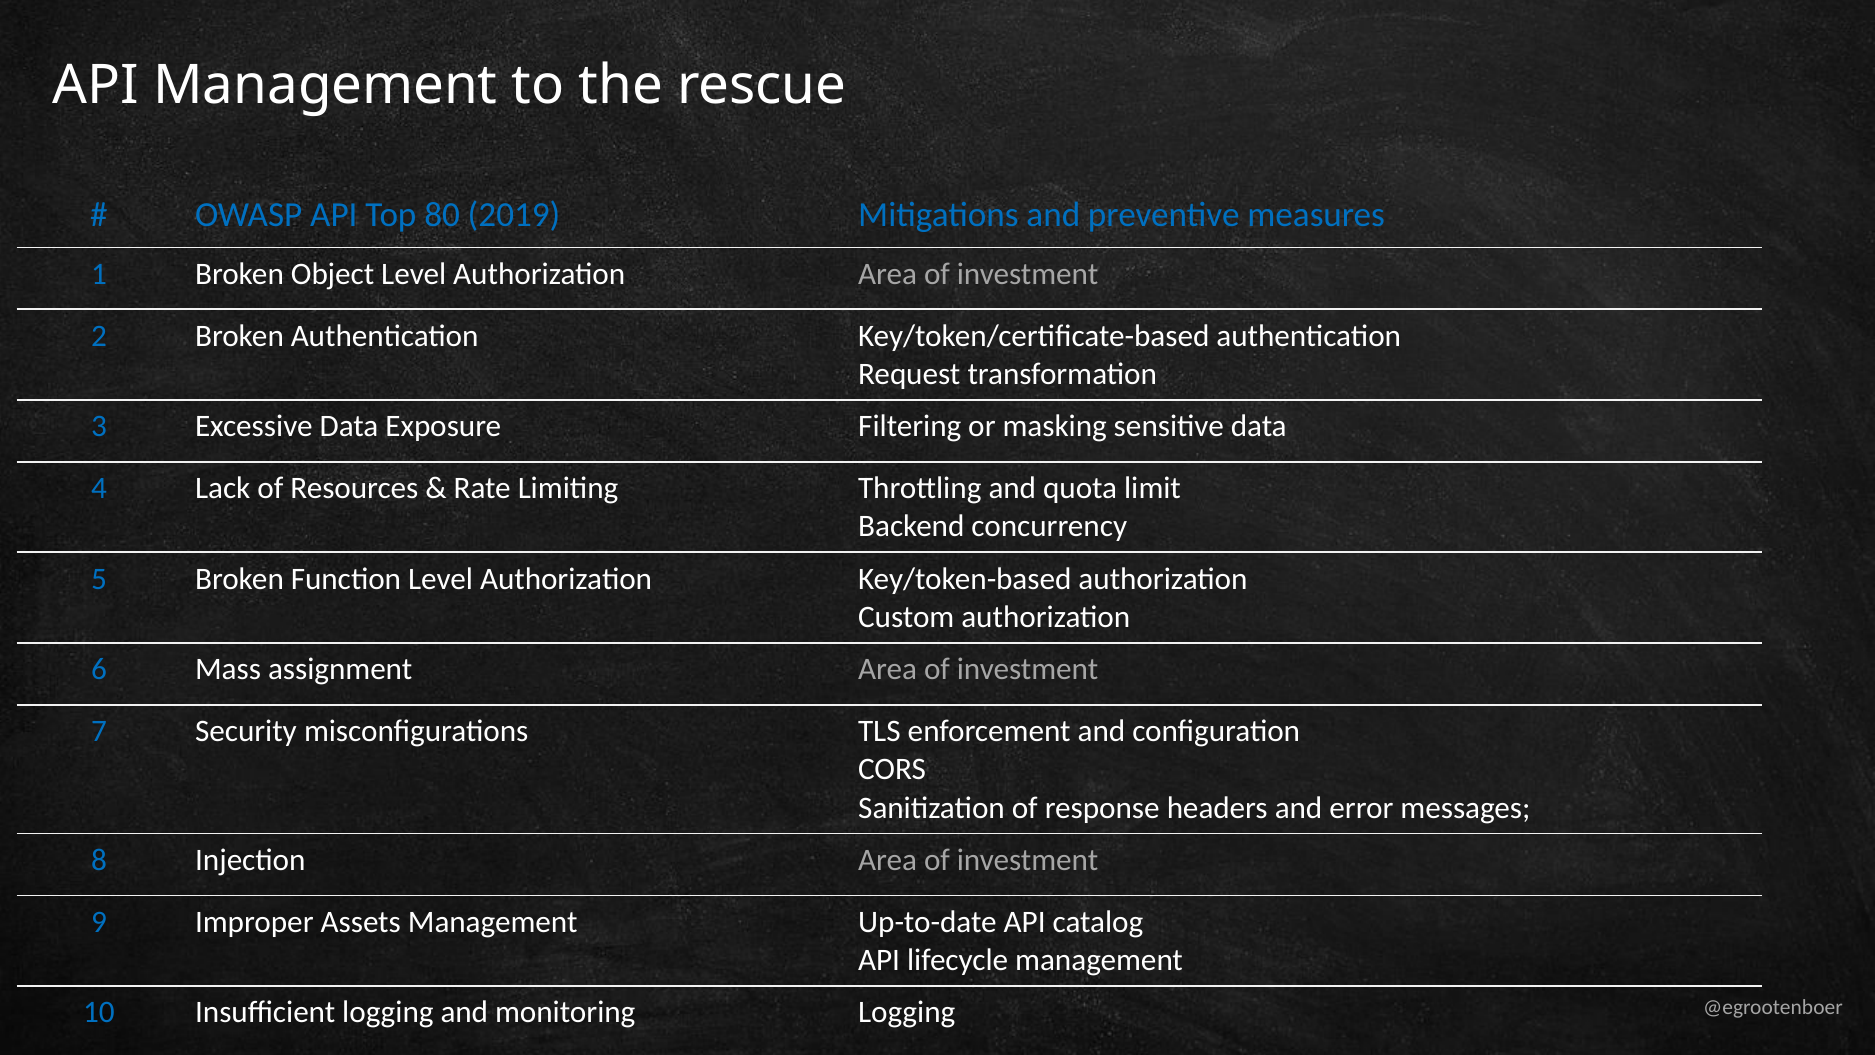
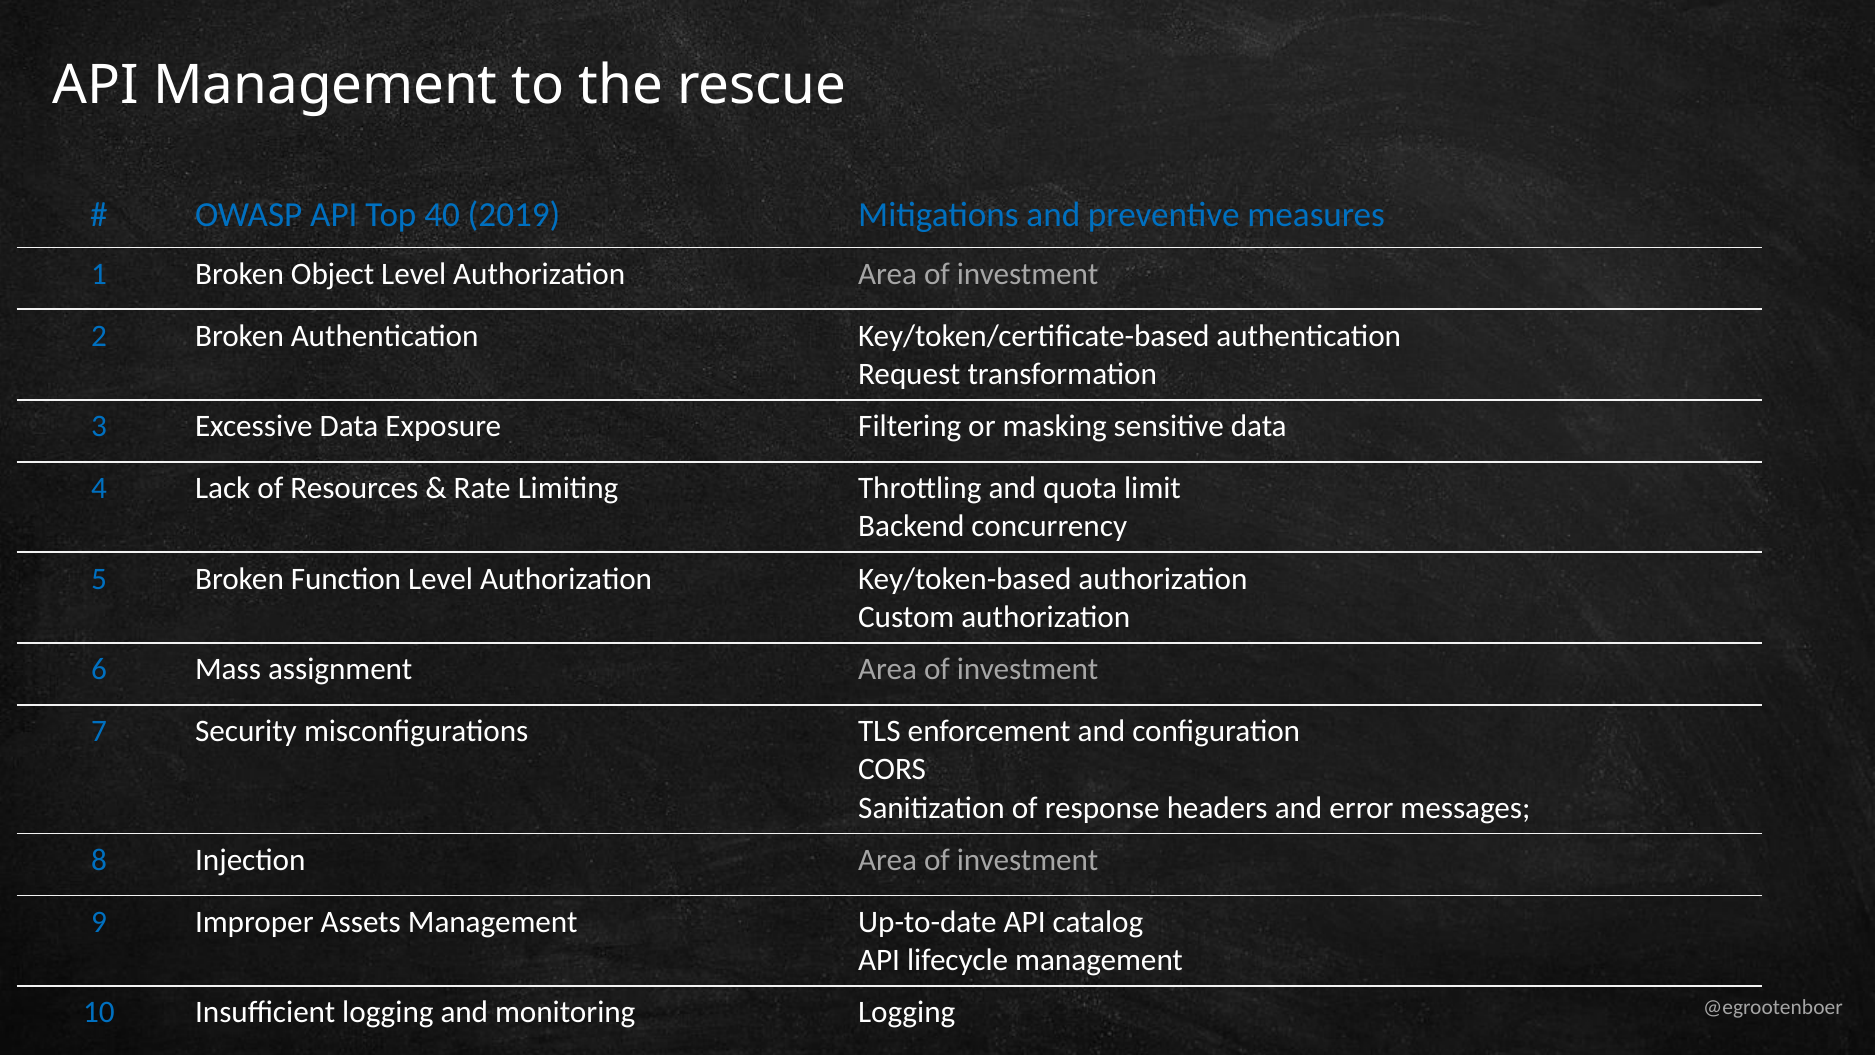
80: 80 -> 40 (442, 214)
